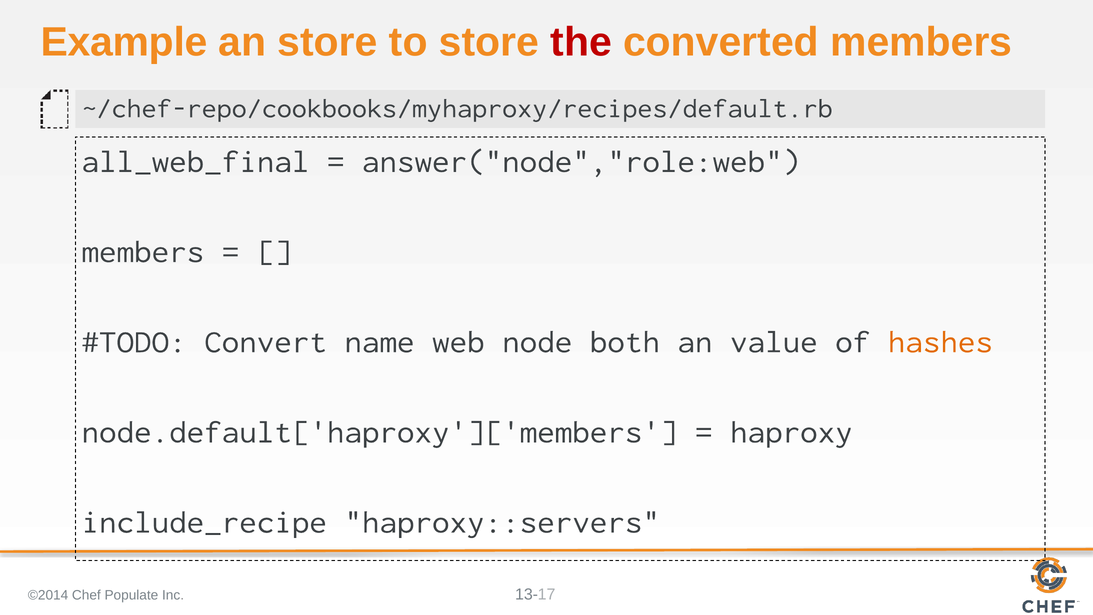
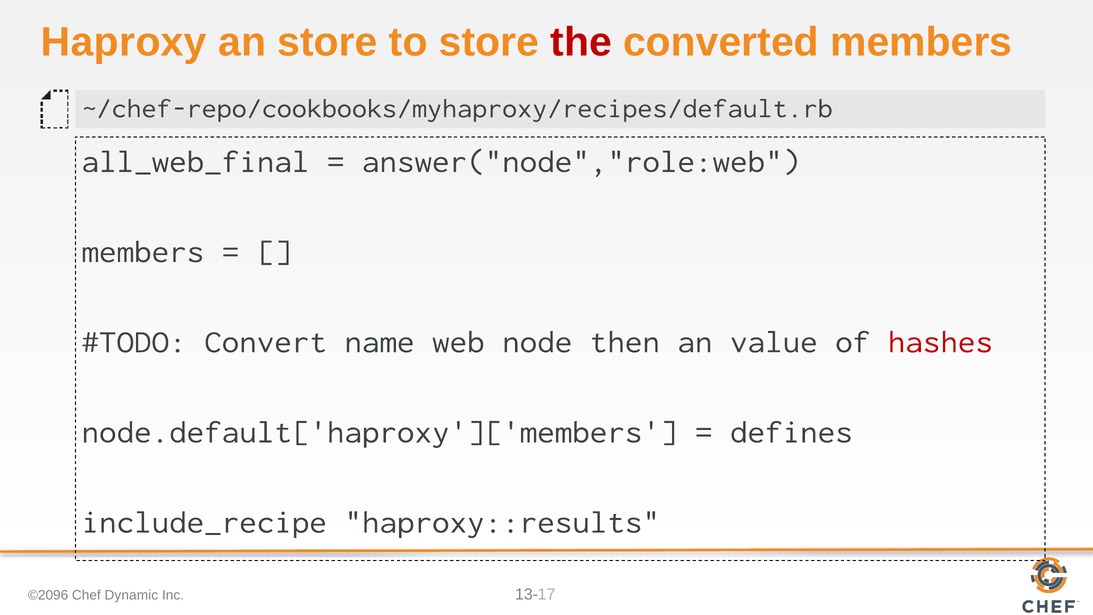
Example: Example -> Haproxy (124, 42)
both: both -> then (625, 342)
hashes colour: orange -> red (940, 342)
haproxy: haproxy -> defines (791, 432)
haproxy::servers: haproxy::servers -> haproxy::results (502, 522)
©2014: ©2014 -> ©2096 (48, 595)
Populate: Populate -> Dynamic (131, 595)
